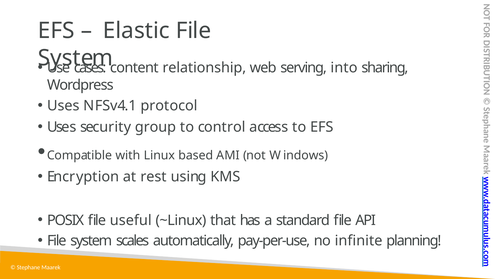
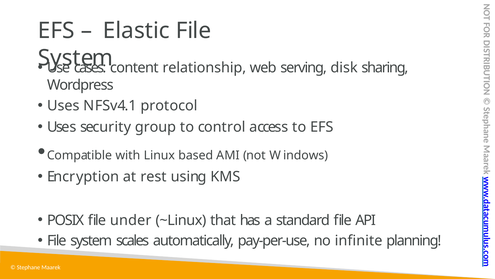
into: into -> disk (344, 68)
useful: useful -> under (131, 220)
